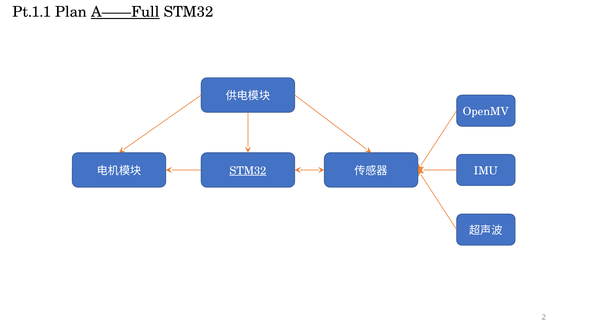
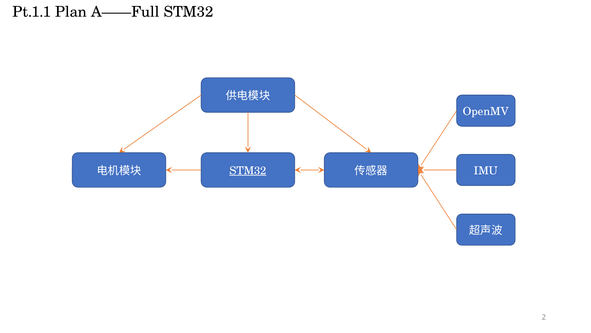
A——Full underline: present -> none (125, 12)
